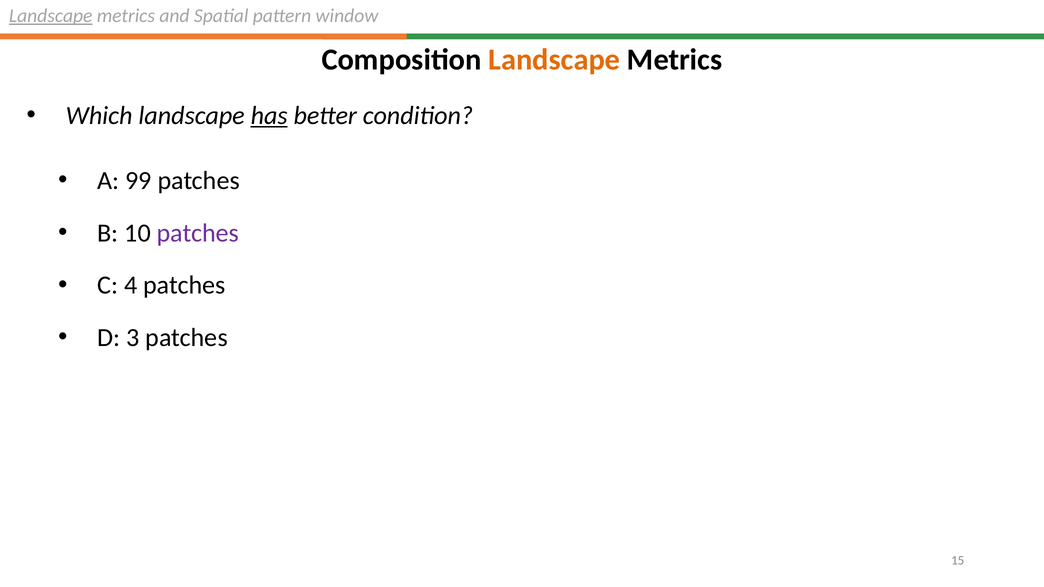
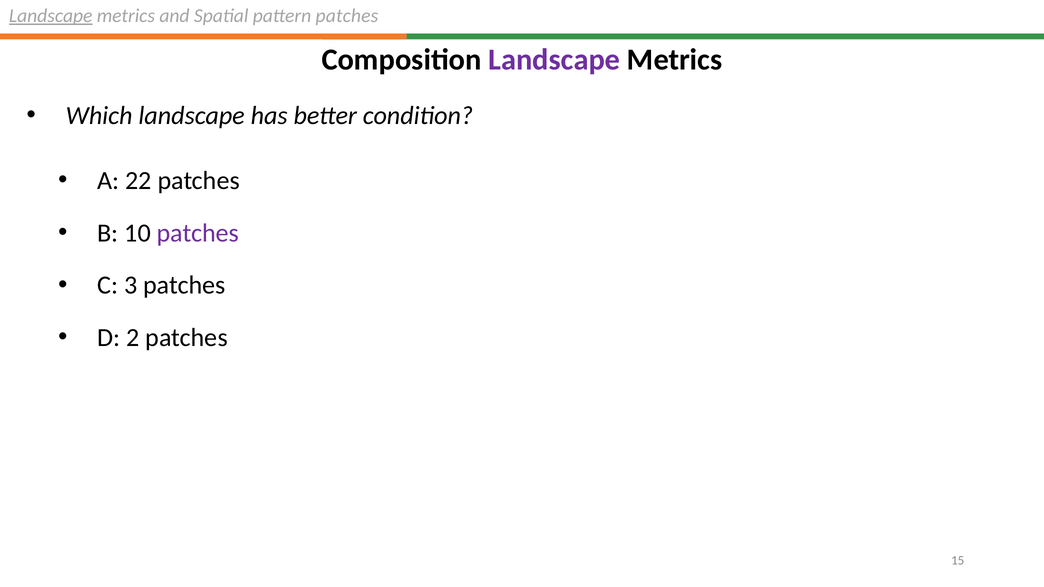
pattern window: window -> patches (347, 16)
Landscape colour: orange -> purple (554, 60)
has underline: present -> none (269, 116)
99: 99 -> 22 (138, 181)
4: 4 -> 3 (131, 285)
3: 3 -> 2 (133, 338)
